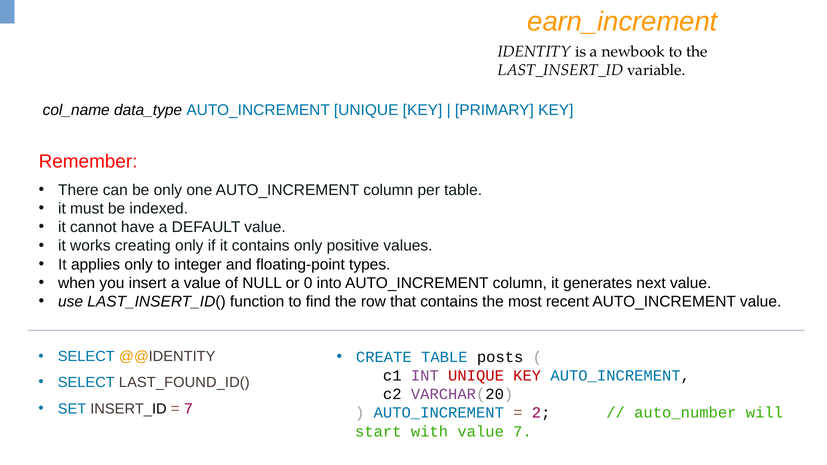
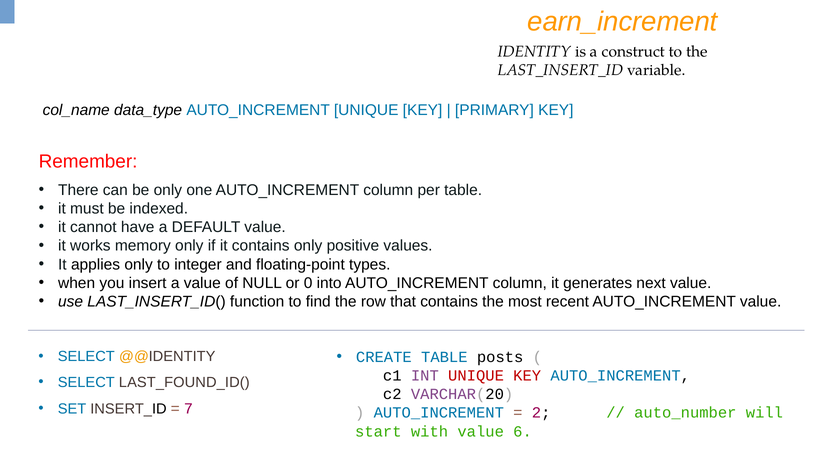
newbook: newbook -> construct (633, 52)
creating: creating -> memory (143, 246)
value 7: 7 -> 6 (523, 432)
